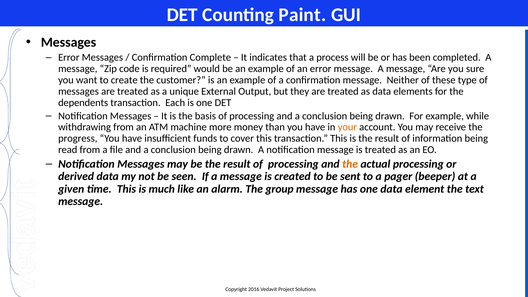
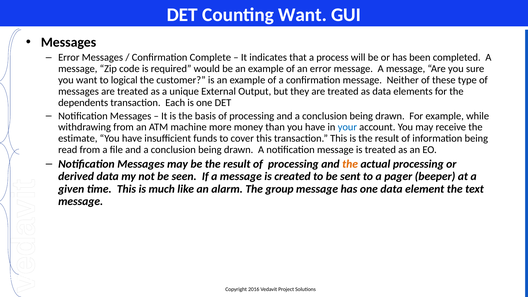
Counting Paint: Paint -> Want (303, 15)
create: create -> logical (124, 80)
your colour: orange -> blue (347, 127)
progress: progress -> estimate (78, 138)
